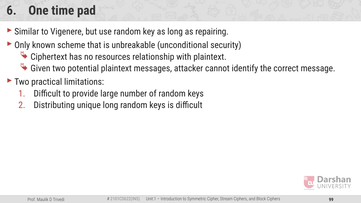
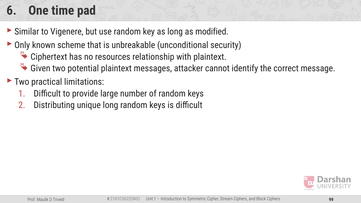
repairing: repairing -> modified (212, 32)
